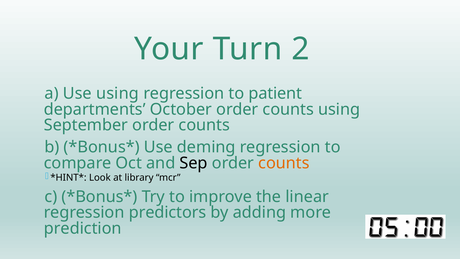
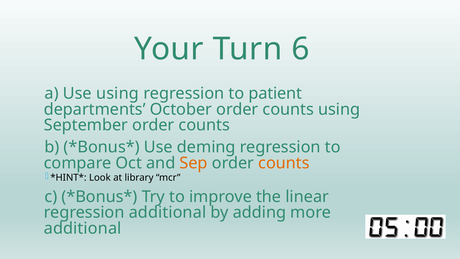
2: 2 -> 6 (300, 49)
Sep colour: black -> orange (194, 163)
regression predictors: predictors -> additional (167, 212)
prediction: prediction -> additional (83, 228)
